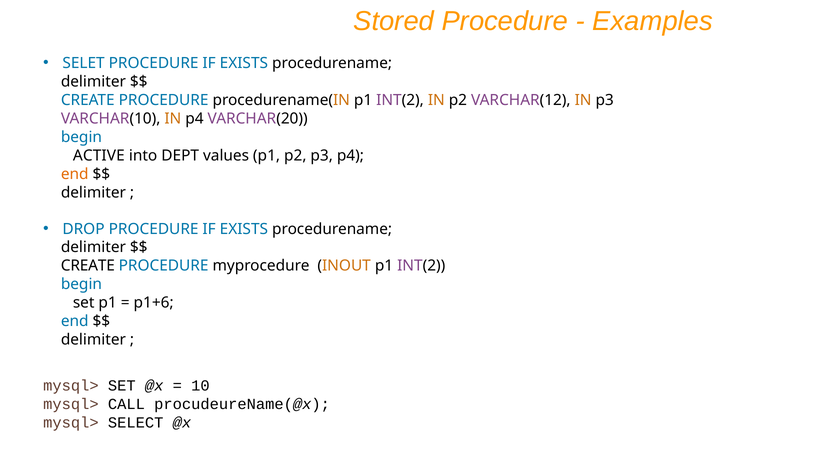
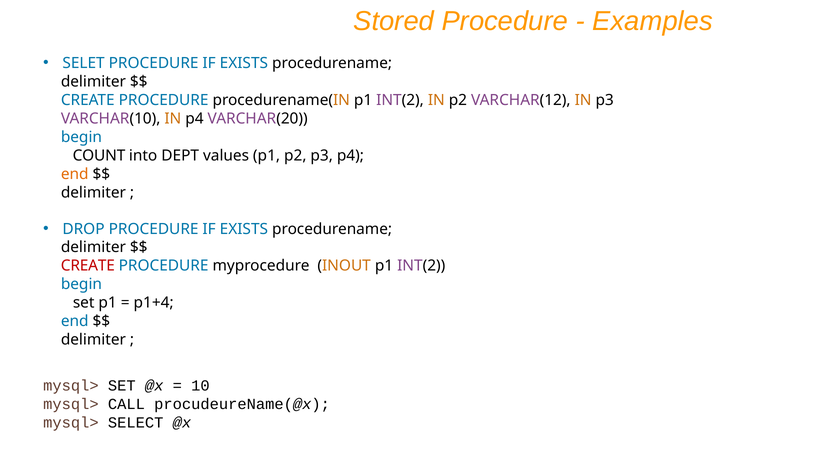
ACTIVE: ACTIVE -> COUNT (99, 156)
CREATE colour: black -> red (88, 266)
p1+6: p1+6 -> p1+4 (154, 303)
